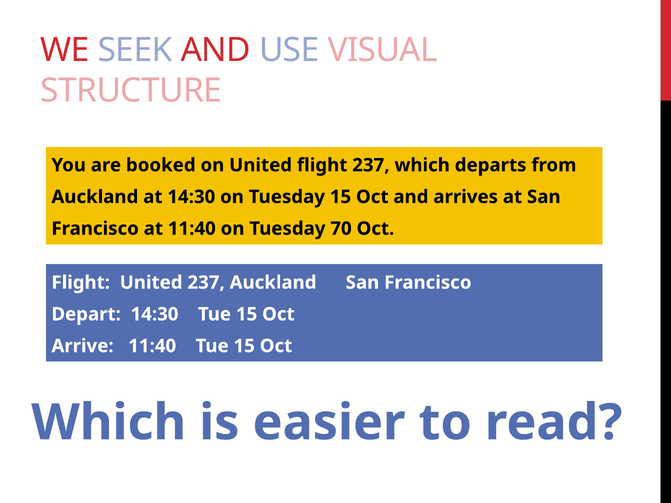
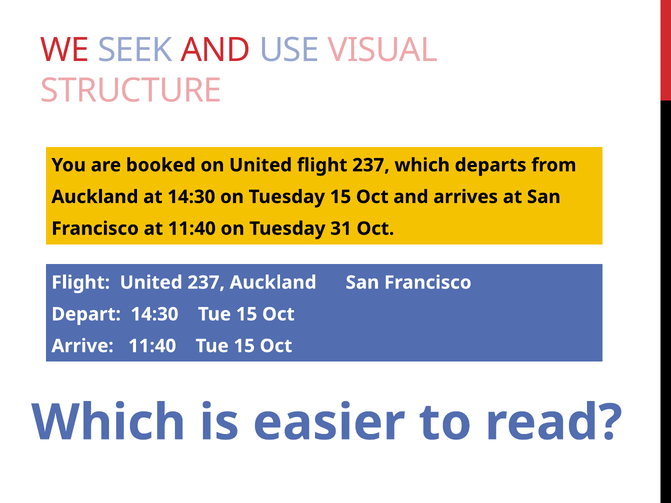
70: 70 -> 31 (341, 229)
